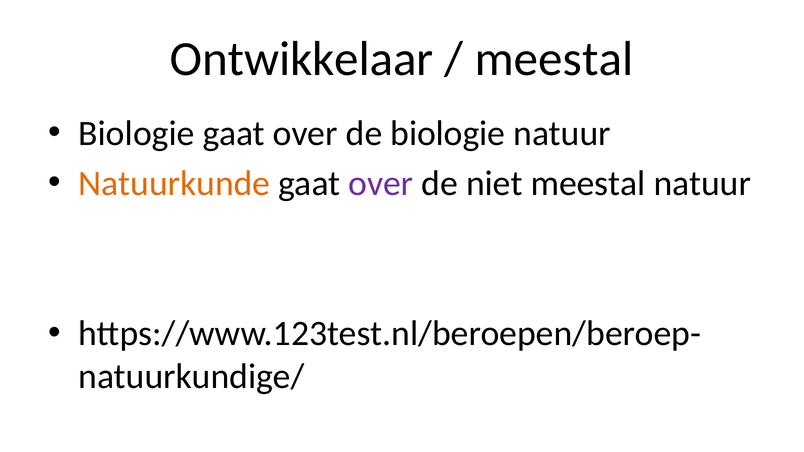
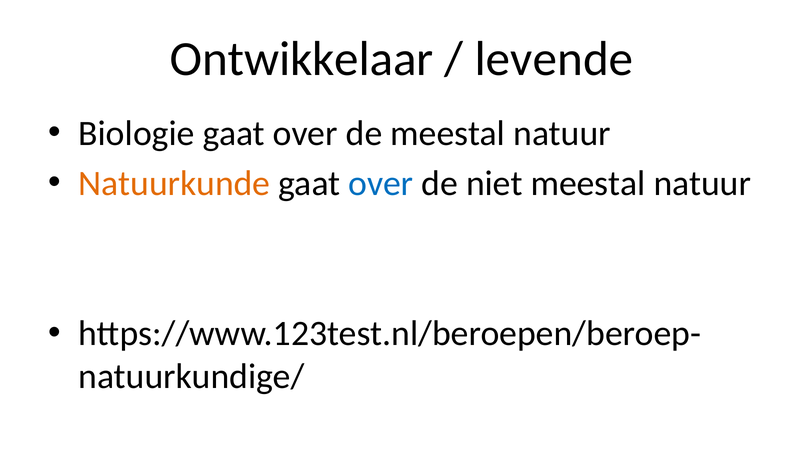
meestal: meestal -> levende (554, 59)
de biologie: biologie -> meestal (448, 134)
over colour: purple -> blue (381, 184)
